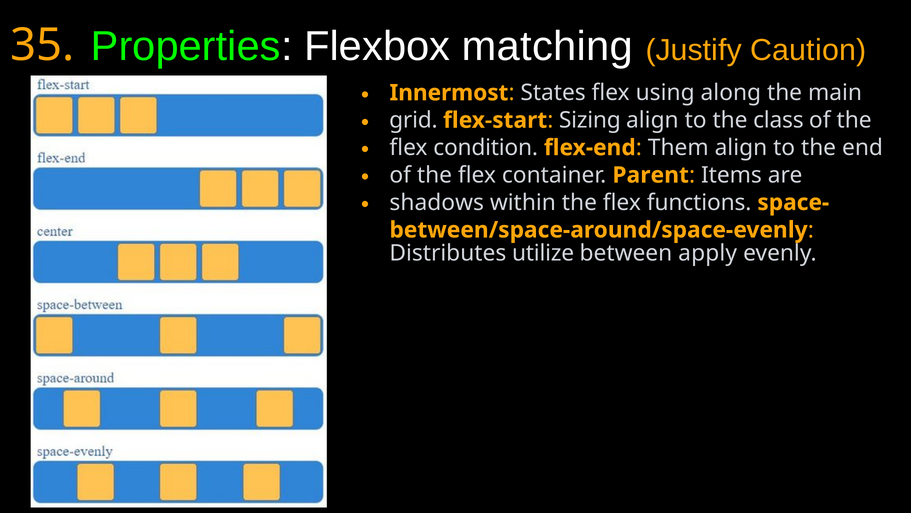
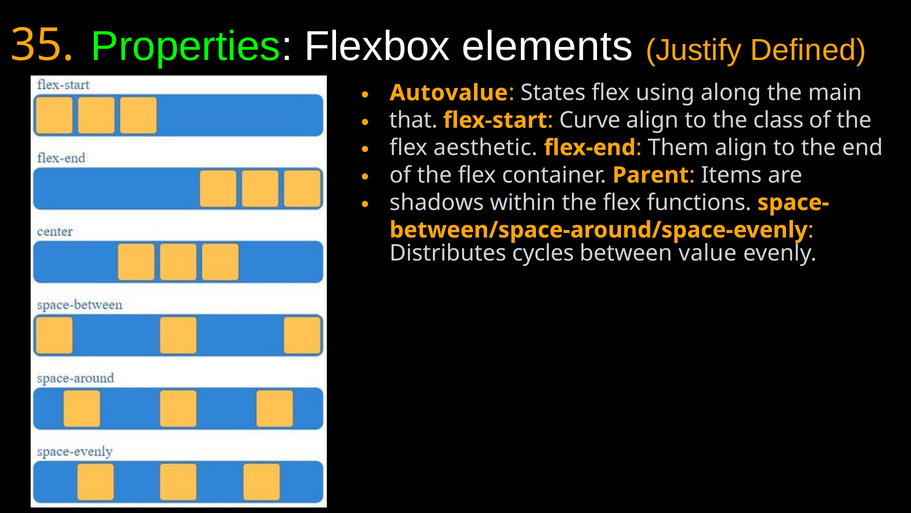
matching: matching -> elements (547, 47)
Caution: Caution -> Defined (808, 50)
Innermost: Innermost -> Autovalue (449, 93)
grid: grid -> that (413, 120)
Sizing: Sizing -> Curve (590, 120)
condition: condition -> aesthetic (485, 148)
utilize: utilize -> cycles (543, 253)
apply: apply -> value (708, 253)
